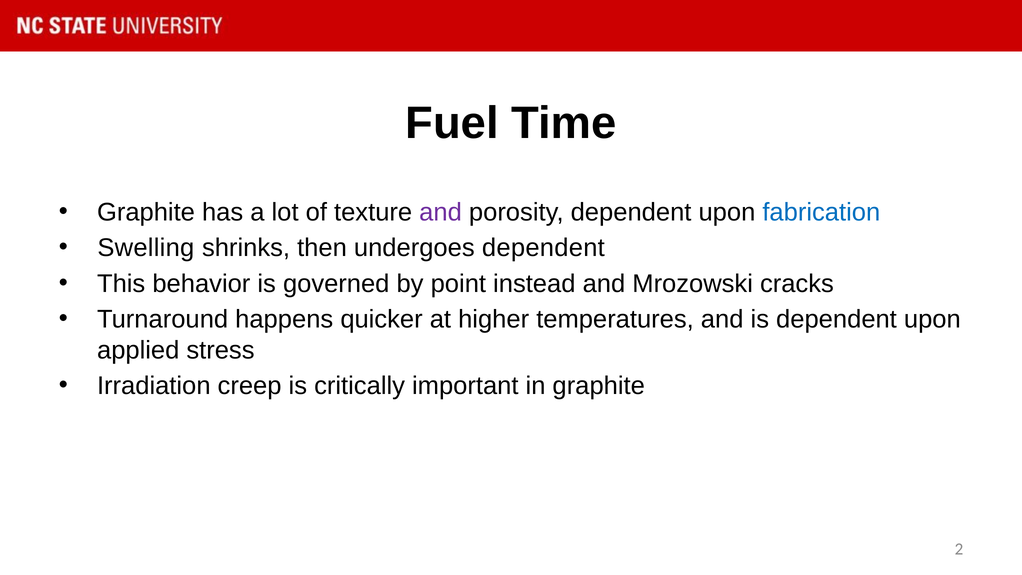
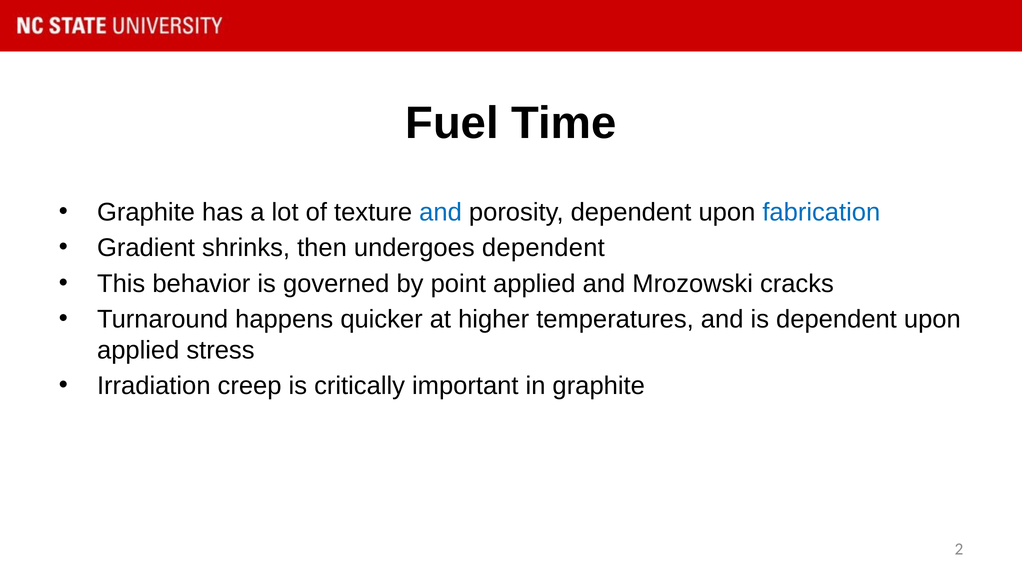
and colour: purple -> blue (441, 212)
Swelling: Swelling -> Gradient (146, 248)
point instead: instead -> applied (534, 284)
